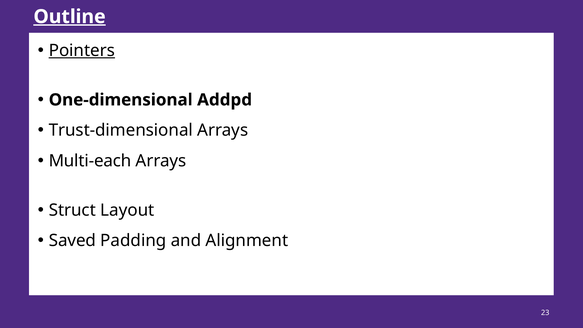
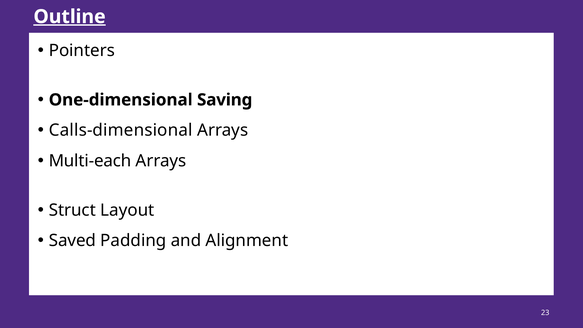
Pointers underline: present -> none (82, 51)
Addpd: Addpd -> Saving (225, 100)
Trust-dimensional: Trust-dimensional -> Calls-dimensional (121, 130)
